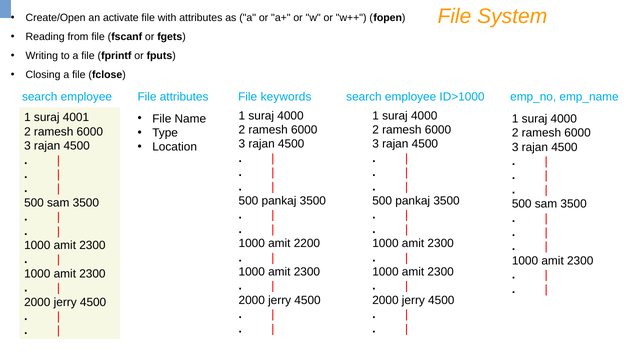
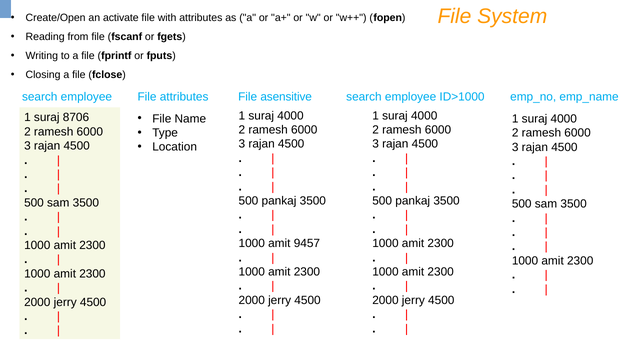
keywords: keywords -> asensitive (286, 97)
4001: 4001 -> 8706 (76, 118)
2200: 2200 -> 9457 (307, 243)
